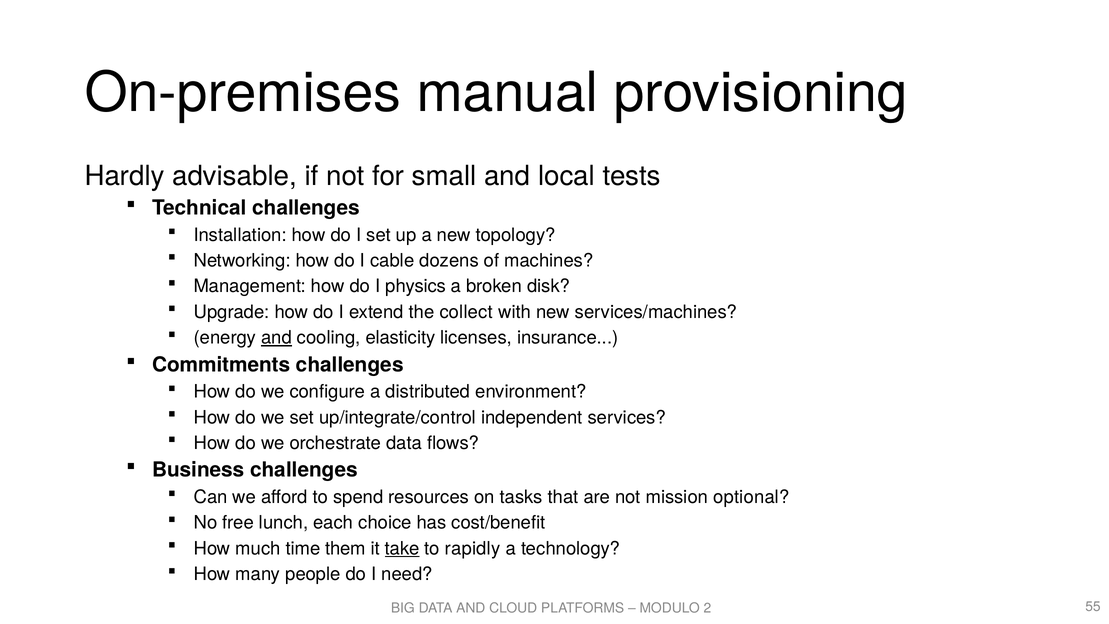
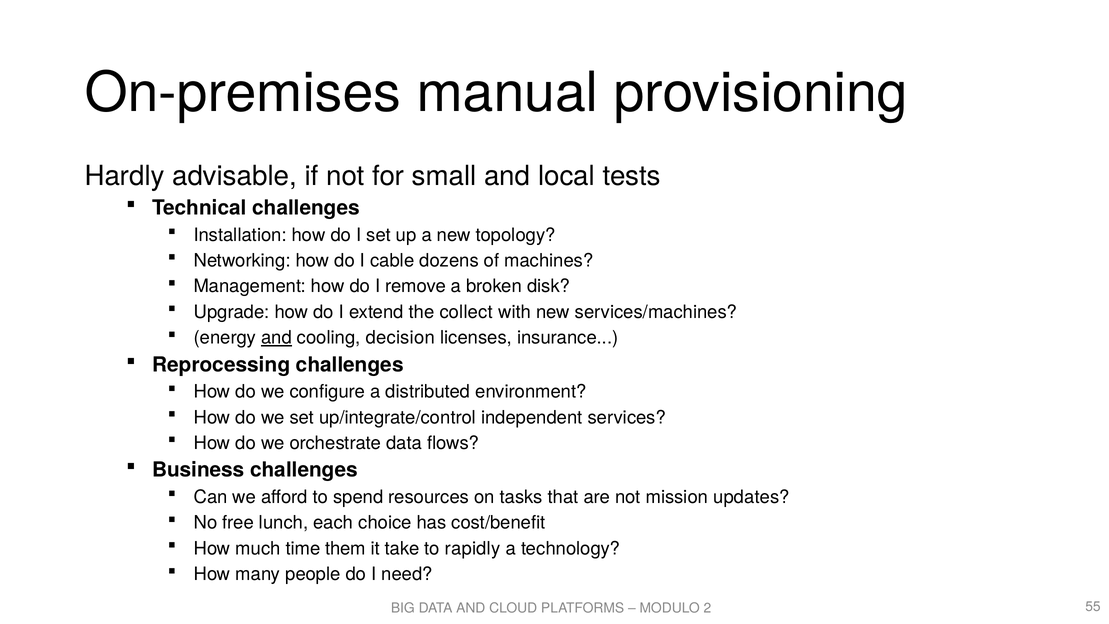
physics: physics -> remove (416, 286)
elasticity: elasticity -> decision (400, 338)
Commitments: Commitments -> Reprocessing (221, 365)
optional: optional -> updates (751, 497)
take underline: present -> none (402, 548)
